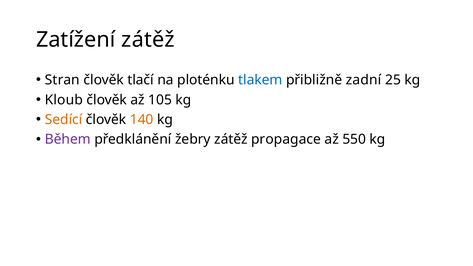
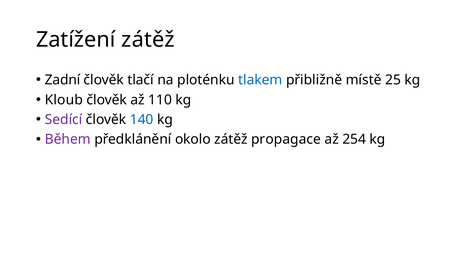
Stran: Stran -> Zadní (63, 80)
zadní: zadní -> místě (364, 80)
105: 105 -> 110 (160, 100)
Sedící colour: orange -> purple (64, 120)
140 colour: orange -> blue (142, 120)
žebry: žebry -> okolo (193, 139)
550: 550 -> 254 (354, 139)
